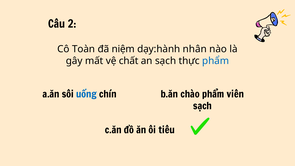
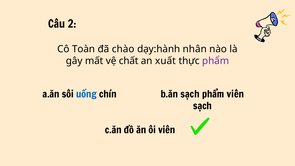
niệm: niệm -> chào (123, 49)
an sạch: sạch -> xuất (166, 61)
phẩm colour: blue -> purple (216, 61)
b.ăn chào: chào -> sạch (190, 94)
ôi tiêu: tiêu -> viên (167, 130)
